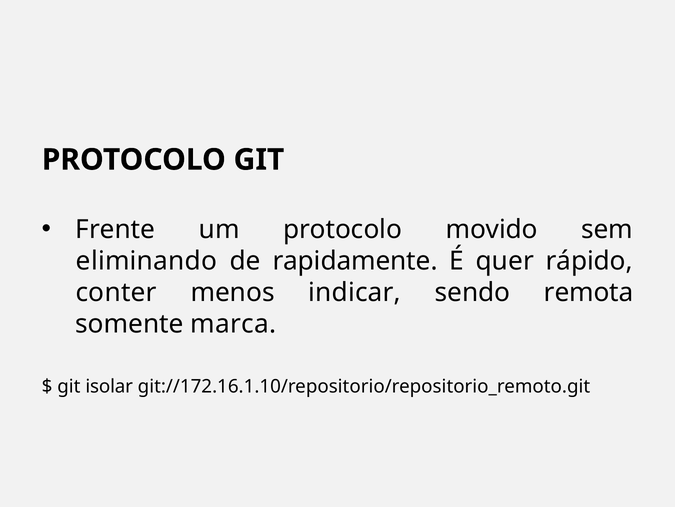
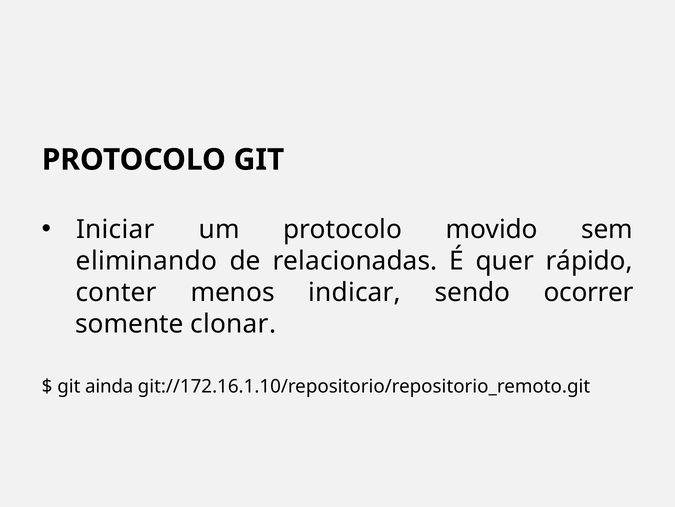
Frente: Frente -> Iniciar (115, 229)
rapidamente: rapidamente -> relacionadas (355, 261)
remota: remota -> ocorrer (589, 292)
marca: marca -> clonar (233, 324)
isolar: isolar -> ainda (109, 386)
